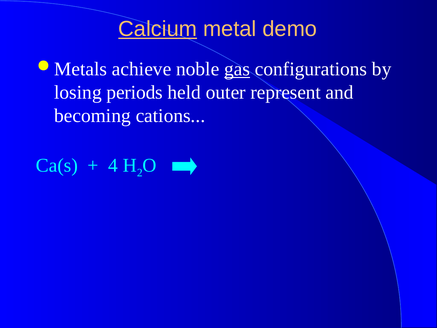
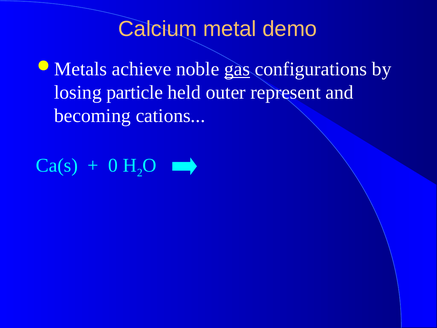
Calcium underline: present -> none (158, 29)
periods: periods -> particle (135, 92)
4: 4 -> 0 (113, 165)
